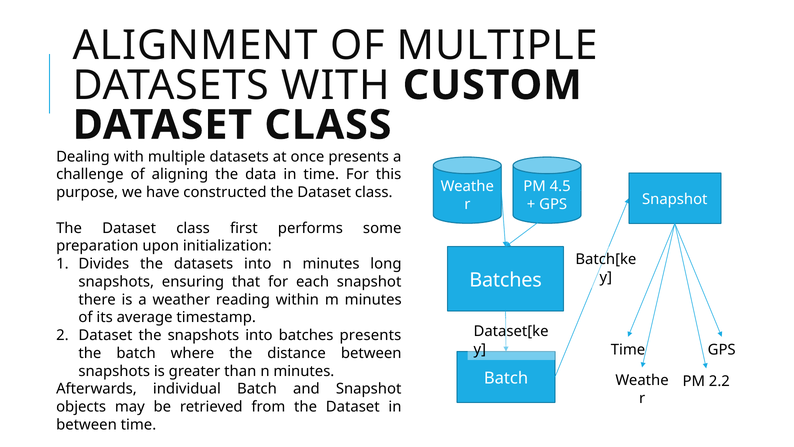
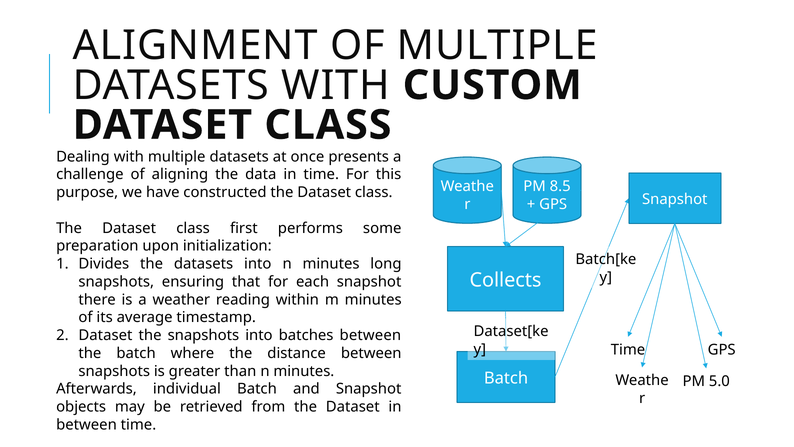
4.5: 4.5 -> 8.5 (560, 186)
Batches: Batches -> Collects (506, 280)
batches presents: presents -> between (370, 335)
2.2: 2.2 -> 5.0 (719, 381)
